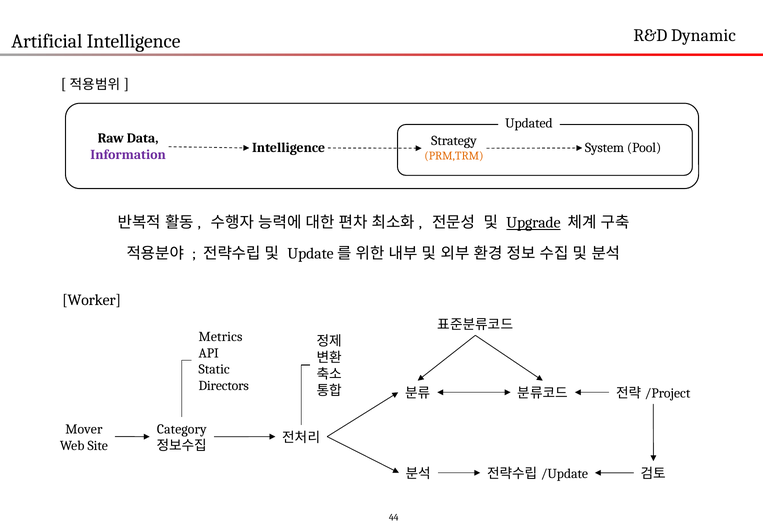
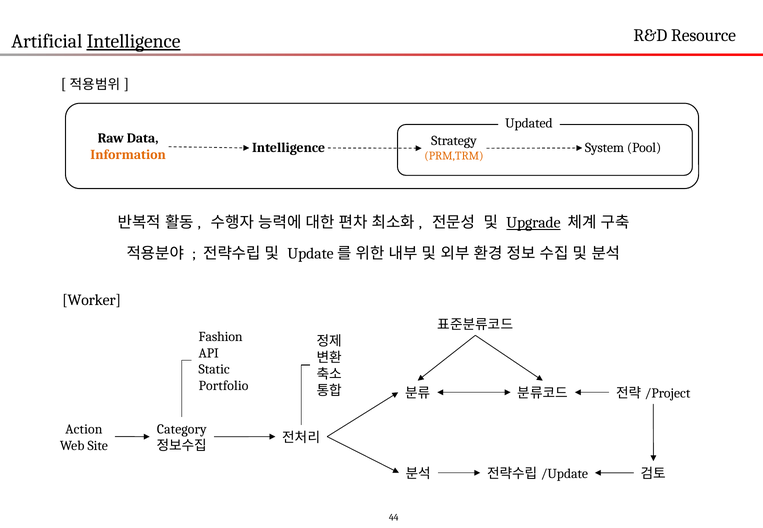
Dynamic: Dynamic -> Resource (704, 36)
Intelligence underline: none -> present (134, 41)
Information colour: purple -> orange (128, 155)
Metrics: Metrics -> Fashion (221, 337)
Directors: Directors -> Portfolio (224, 386)
Mover: Mover -> Action (84, 429)
